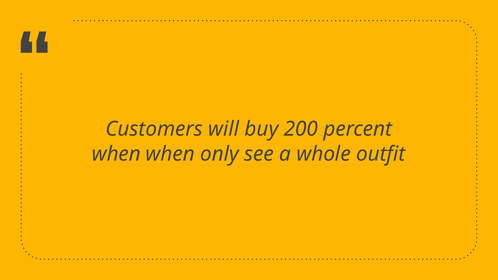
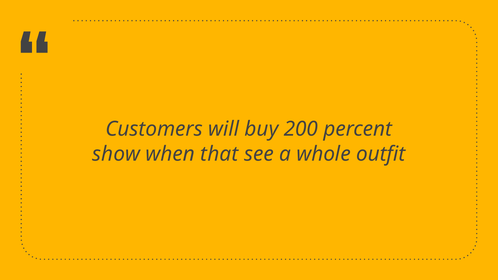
when: when -> show (116, 154)
only: only -> that (219, 154)
